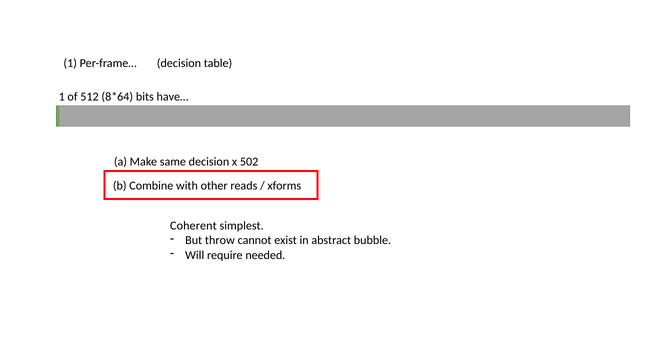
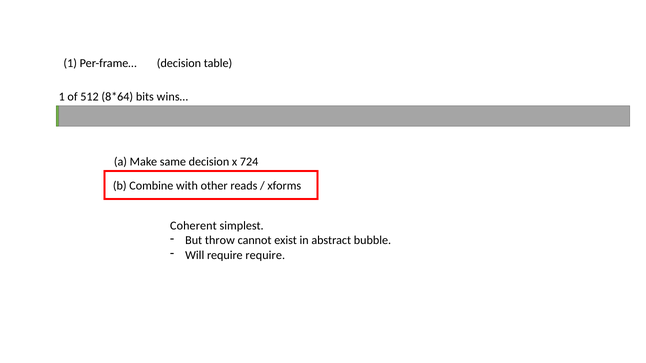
have…: have… -> wins… (172, 97)
502: 502 -> 724 (249, 162)
require needed: needed -> require (265, 255)
